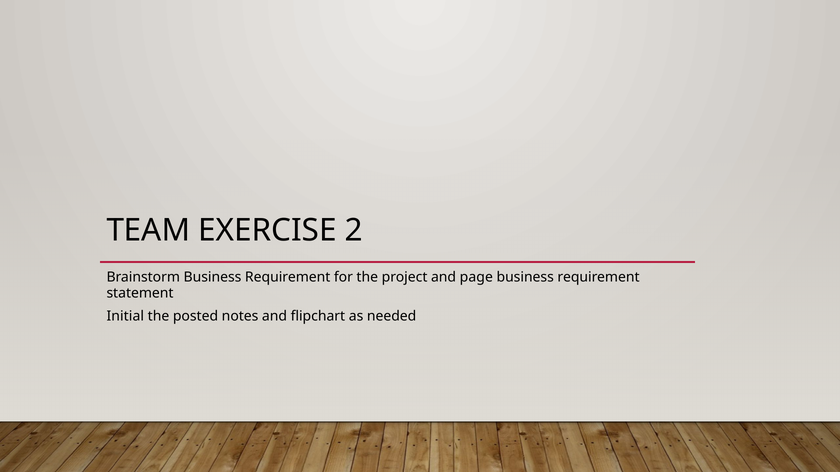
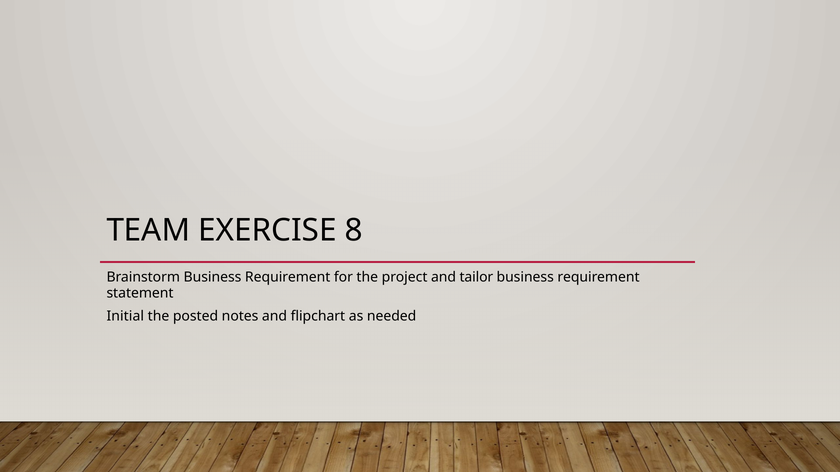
2: 2 -> 8 (354, 231)
page: page -> tailor (476, 277)
